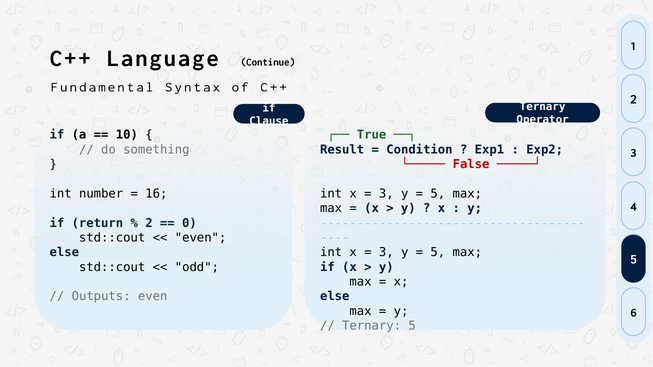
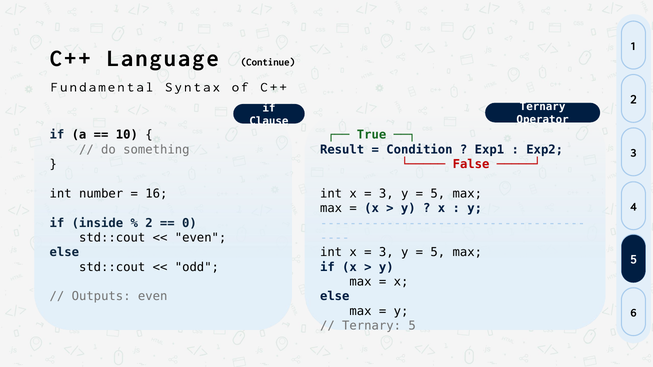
return: return -> inside (97, 223)
